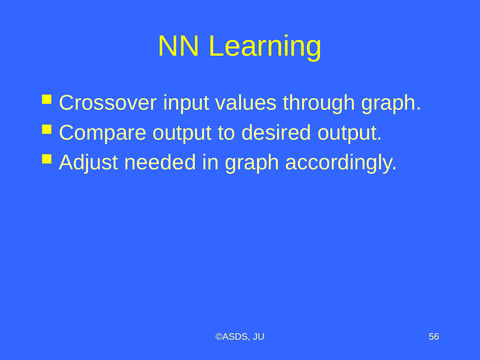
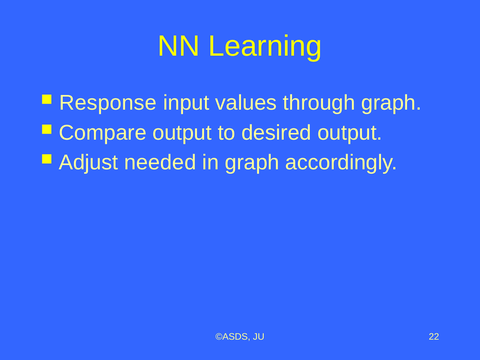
Crossover: Crossover -> Response (108, 103)
56: 56 -> 22 (434, 337)
